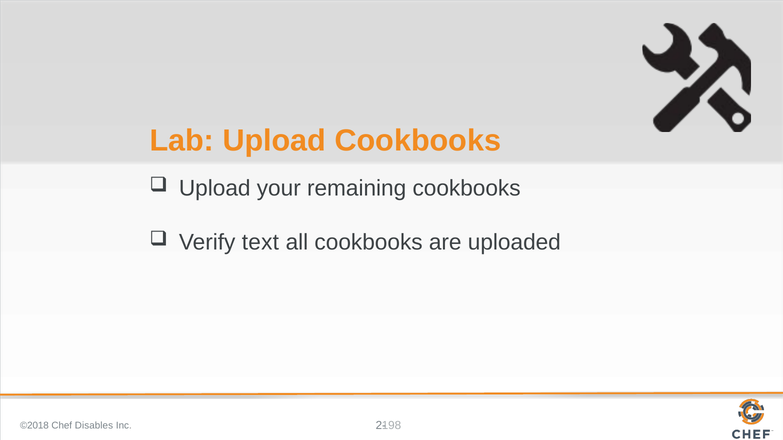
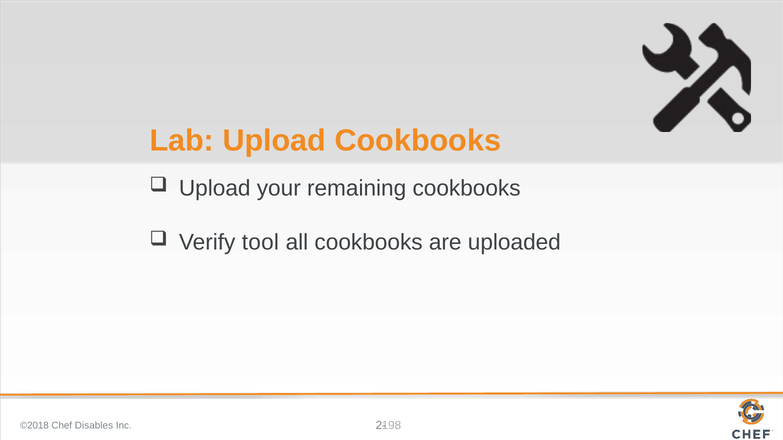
text: text -> tool (260, 243)
